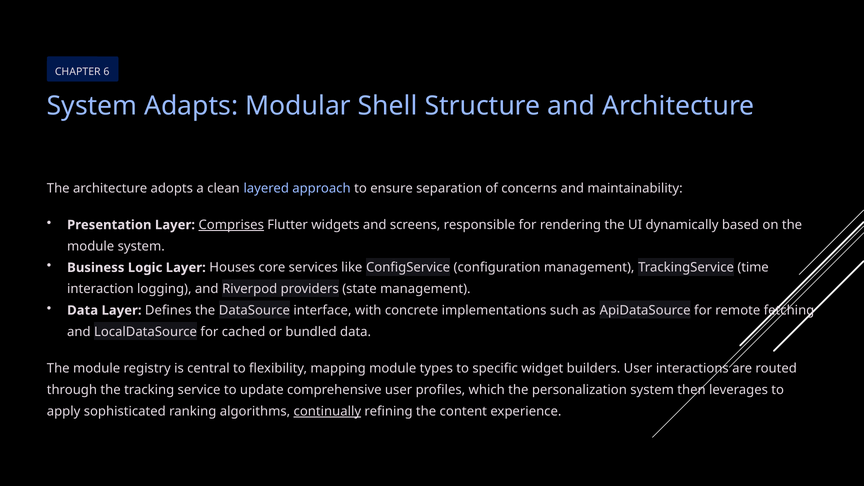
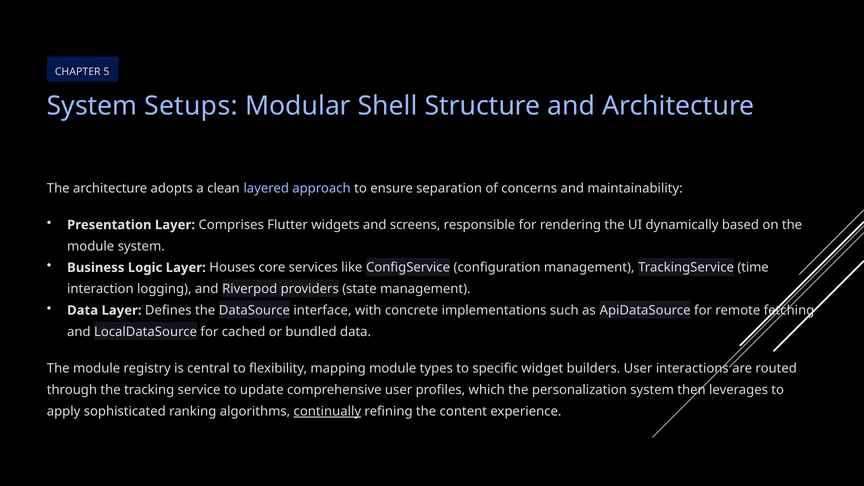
6: 6 -> 5 (106, 72)
Adapts: Adapts -> Setups (191, 106)
Comprises underline: present -> none (231, 225)
